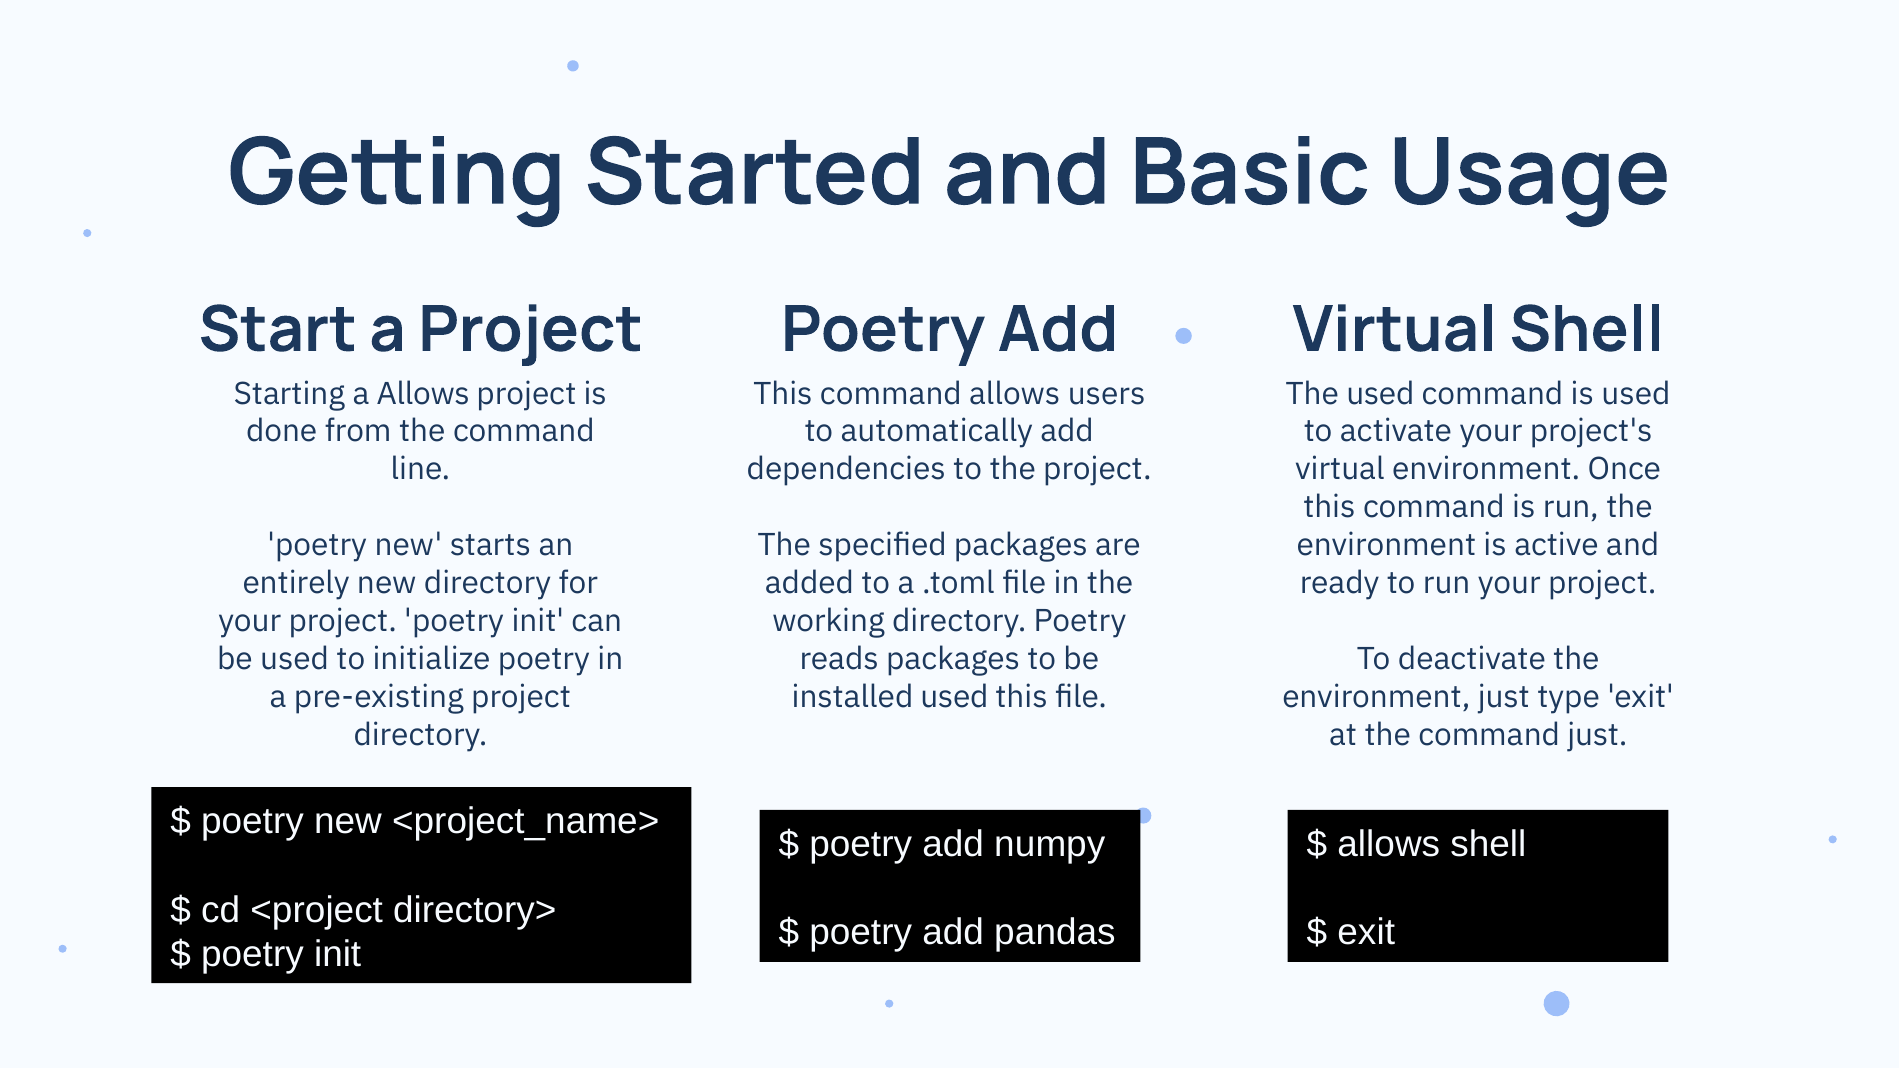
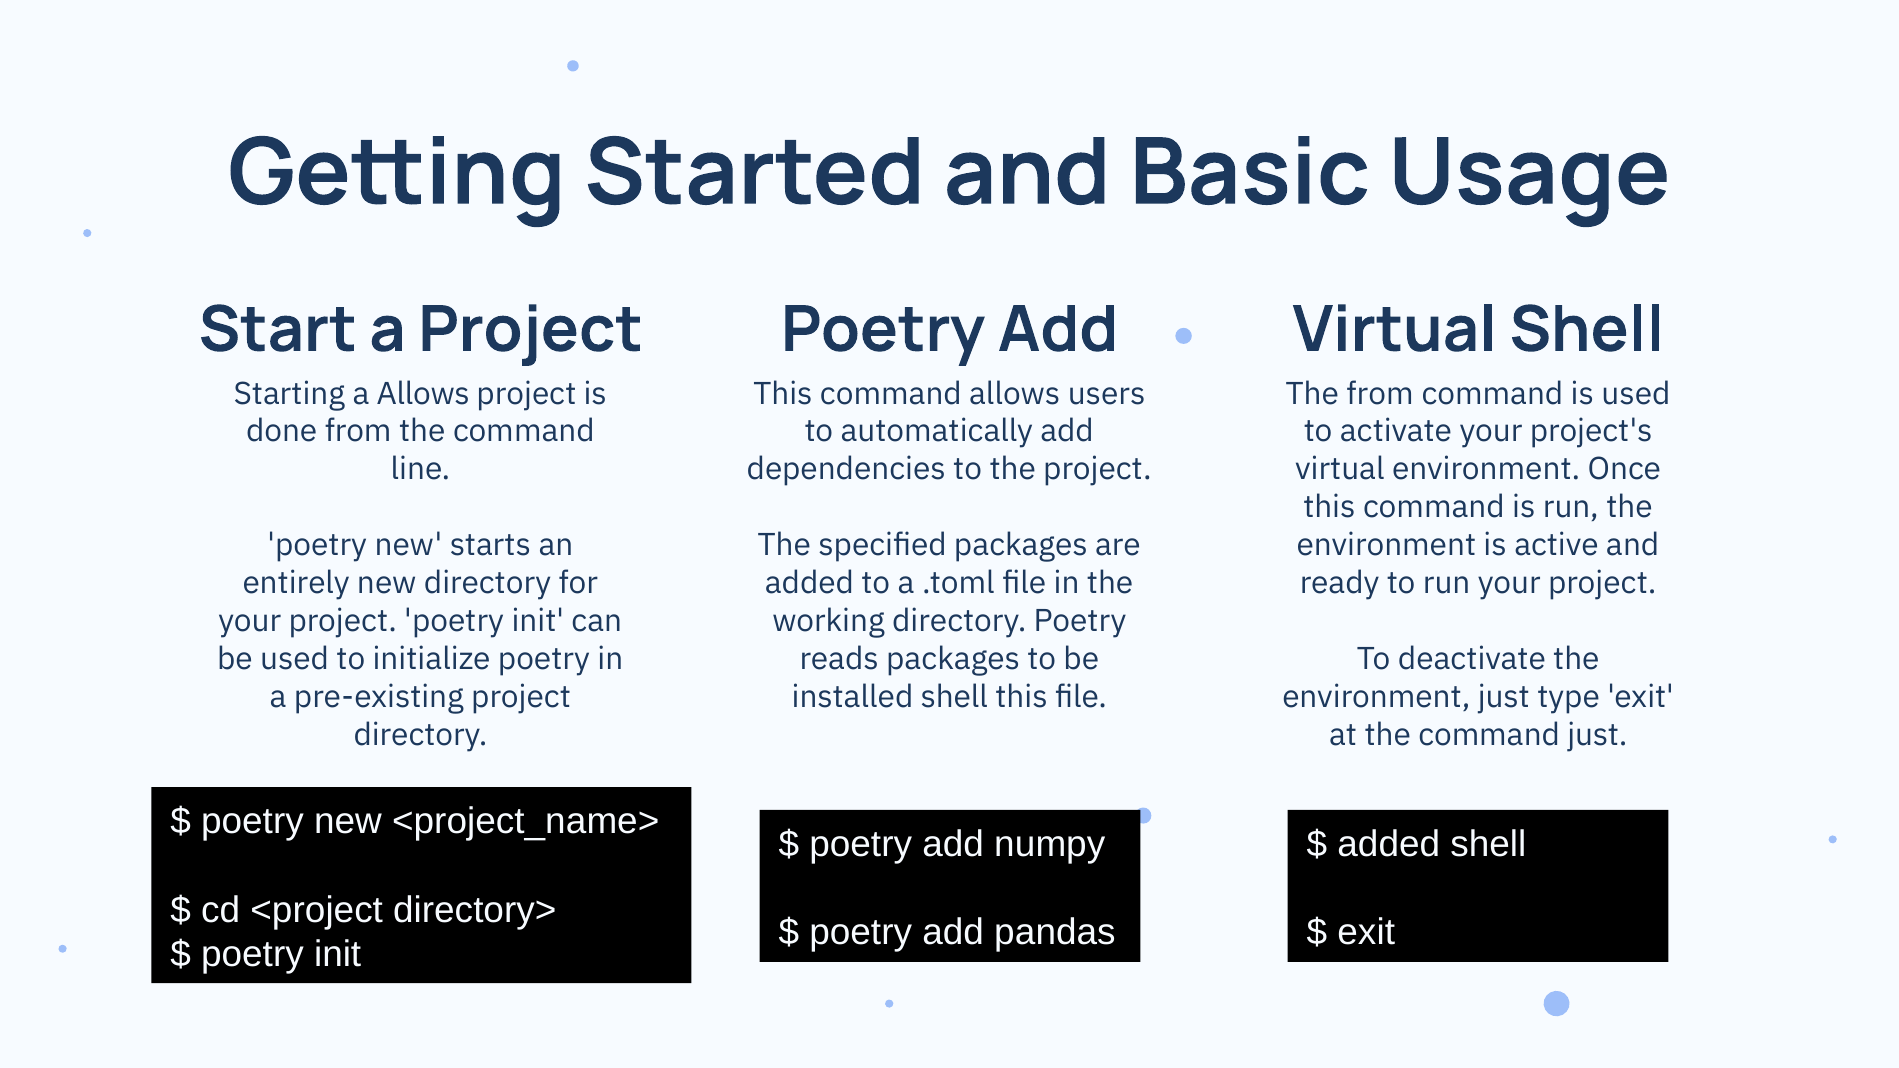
The used: used -> from (1380, 394)
installed used: used -> shell (954, 698)
allows: allows -> added (1389, 844)
